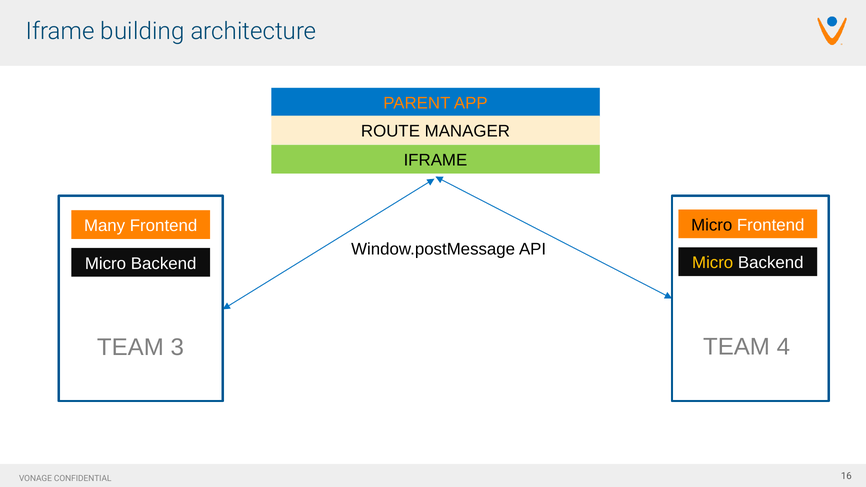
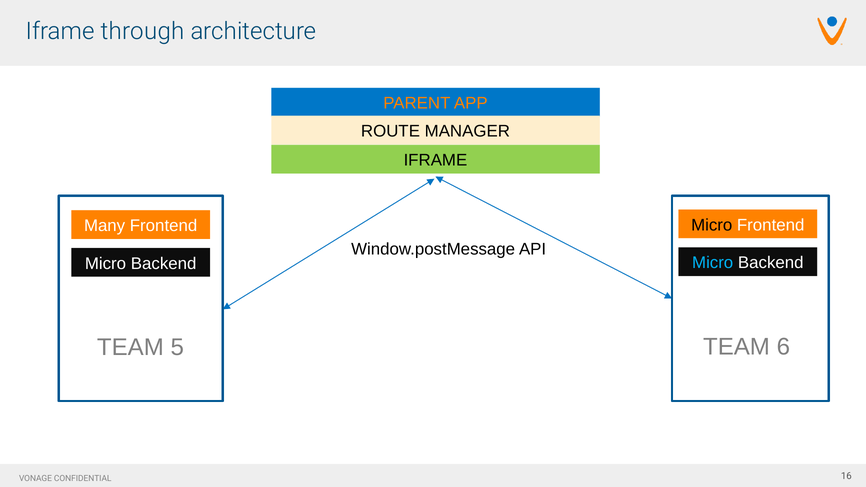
building: building -> through (142, 31)
Micro colour: yellow -> light blue (713, 263)
3: 3 -> 5 (177, 347)
4: 4 -> 6 (783, 347)
